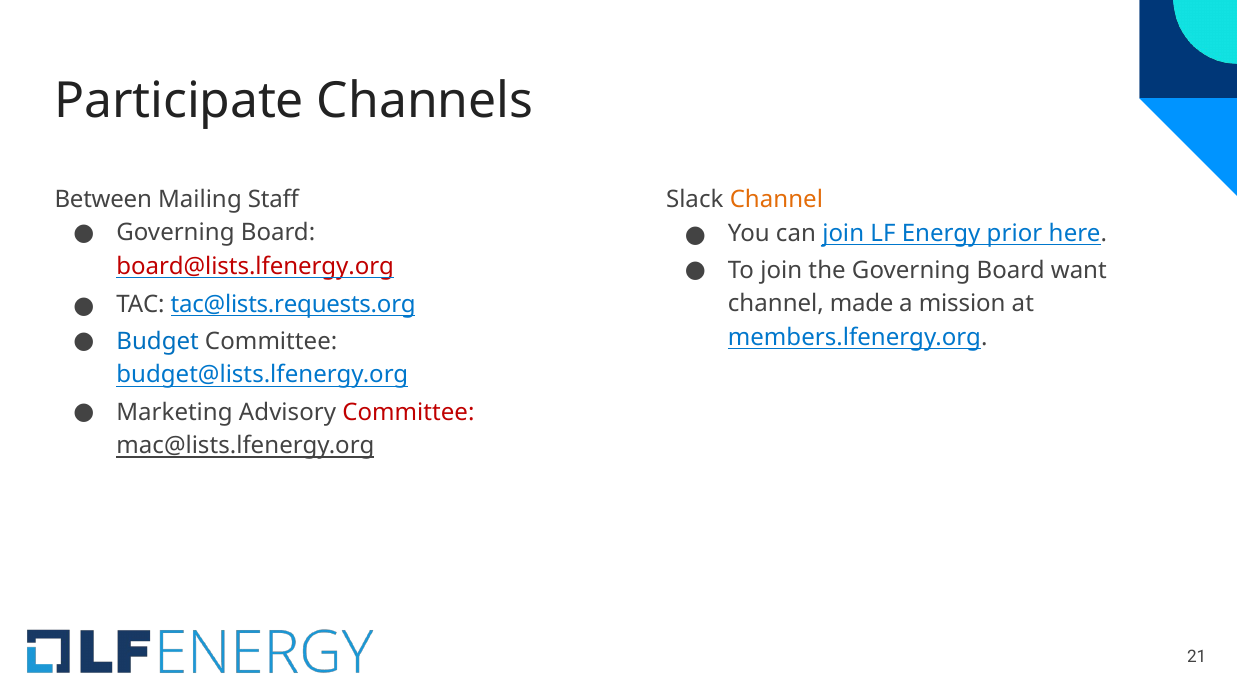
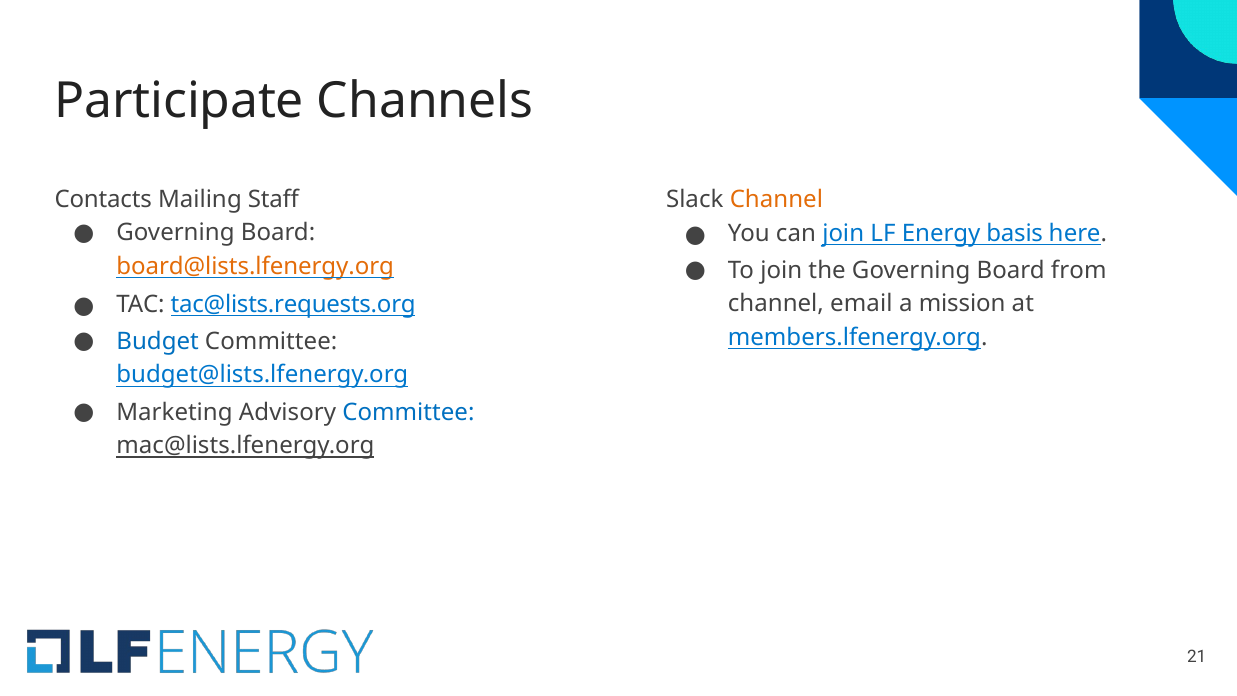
Between: Between -> Contacts (103, 199)
prior: prior -> basis (1015, 233)
want: want -> from (1079, 270)
board@lists.lfenergy.org colour: red -> orange (255, 266)
made: made -> email (861, 303)
Committee colour: red -> blue (408, 412)
